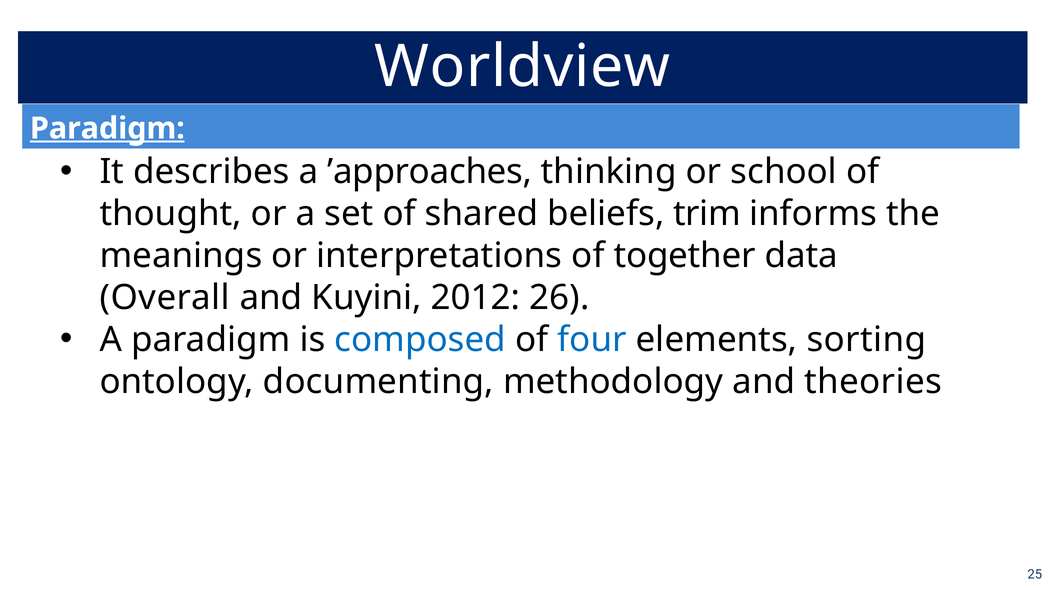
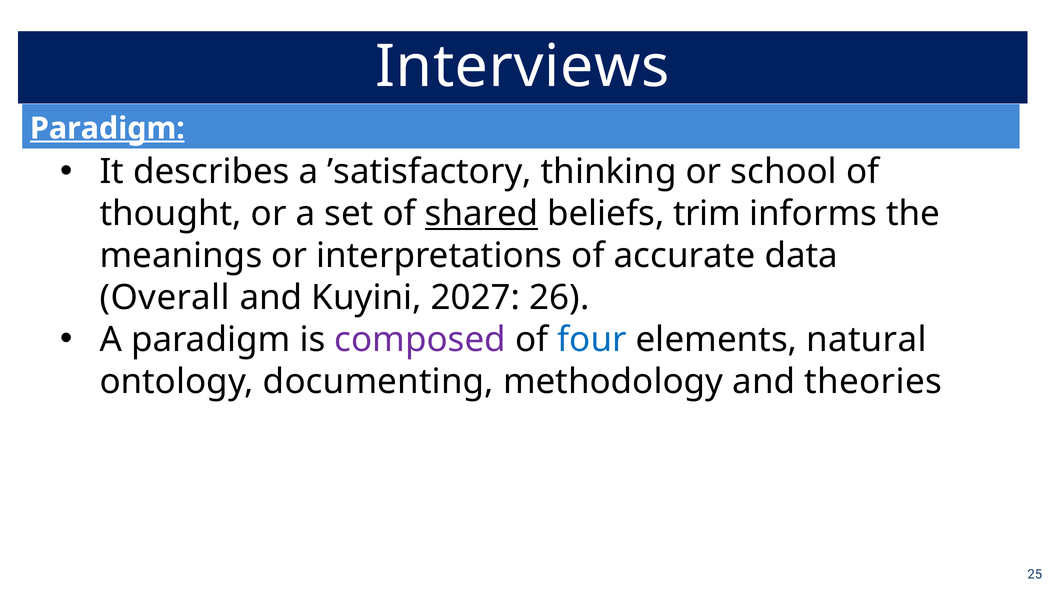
Worldview: Worldview -> Interviews (522, 67)
’approaches: ’approaches -> ’satisfactory (430, 172)
shared underline: none -> present (482, 214)
together: together -> accurate (685, 256)
2012: 2012 -> 2027 (476, 298)
composed colour: blue -> purple (420, 340)
sorting: sorting -> natural (866, 340)
